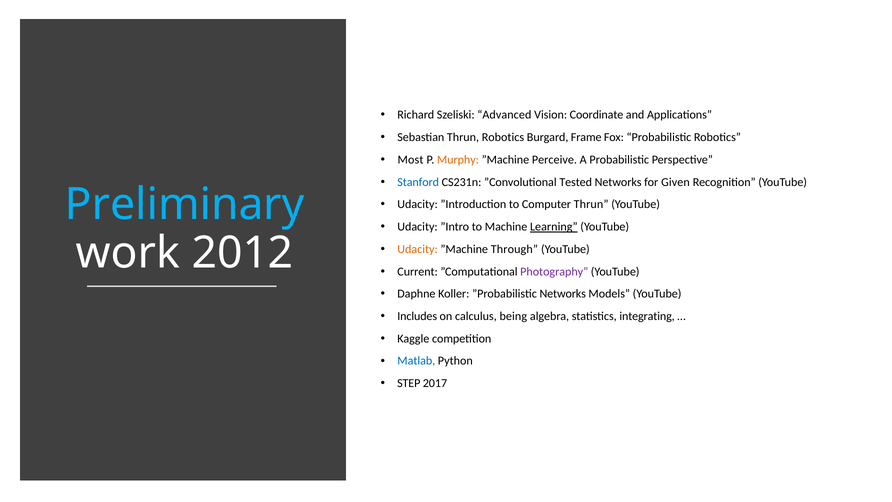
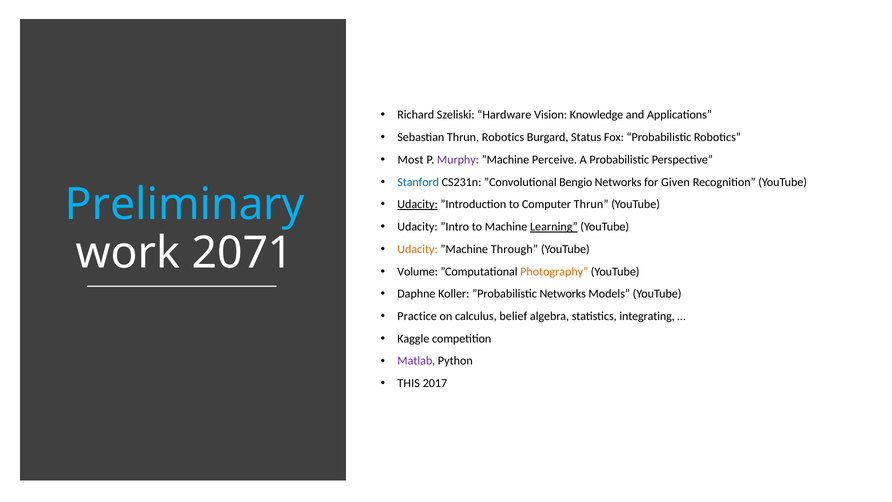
Advanced: Advanced -> Hardware (504, 115)
Coordinate: Coordinate -> Knowledge (597, 115)
Frame: Frame -> Status (586, 137)
Murphy colour: orange -> purple (458, 160)
Tested: Tested -> Bengio (576, 182)
Udacity underline: none -> present (418, 204)
2012: 2012 -> 2071 (243, 253)
Current: Current -> Volume (418, 271)
Photography colour: purple -> orange (554, 271)
Includes: Includes -> Practice (417, 316)
being: being -> belief (513, 316)
Matlab colour: blue -> purple (416, 361)
STEP: STEP -> THIS (409, 383)
